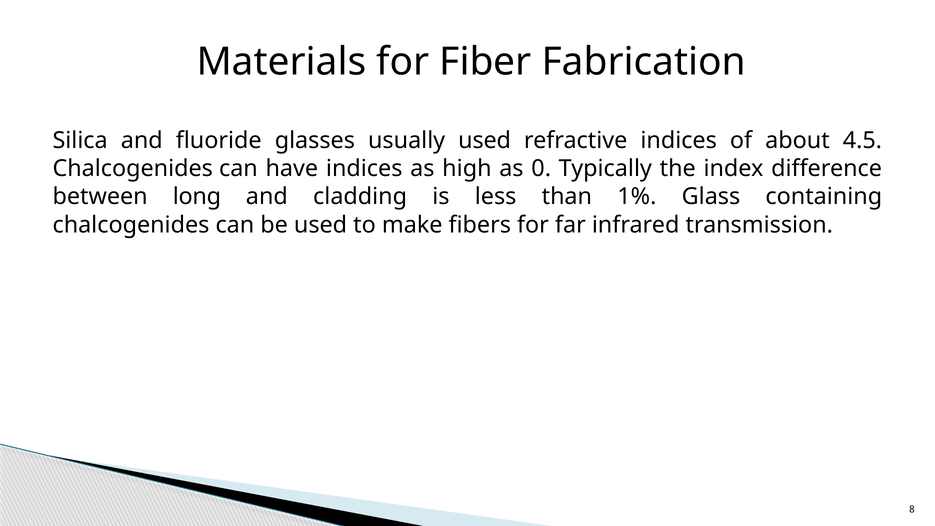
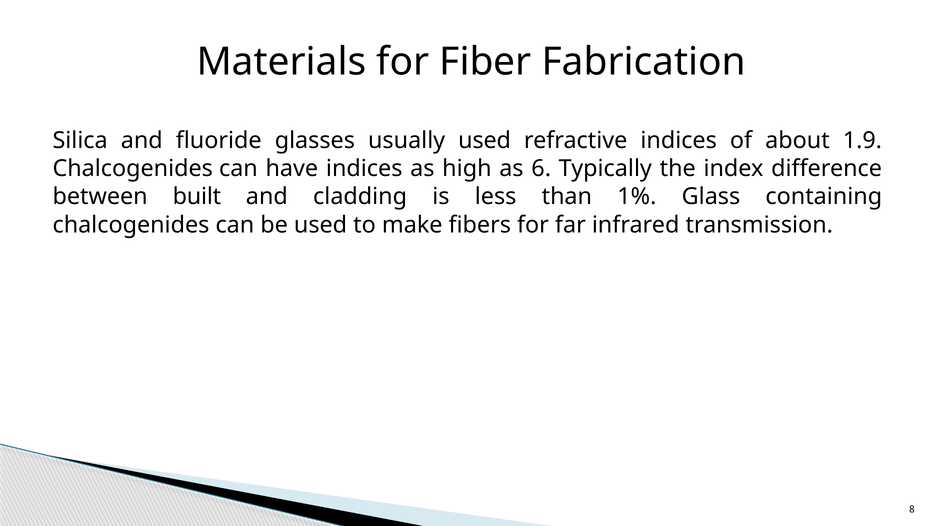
4.5: 4.5 -> 1.9 (862, 141)
0: 0 -> 6 (541, 169)
long: long -> built (197, 197)
